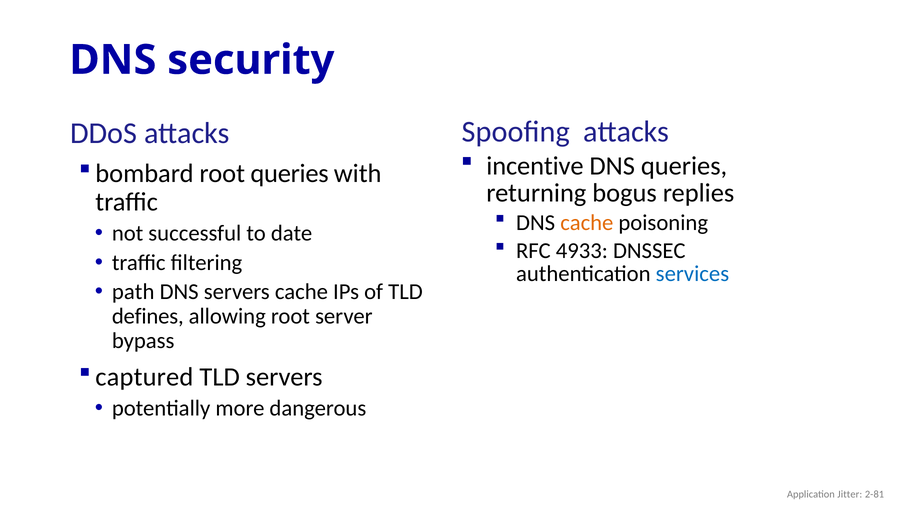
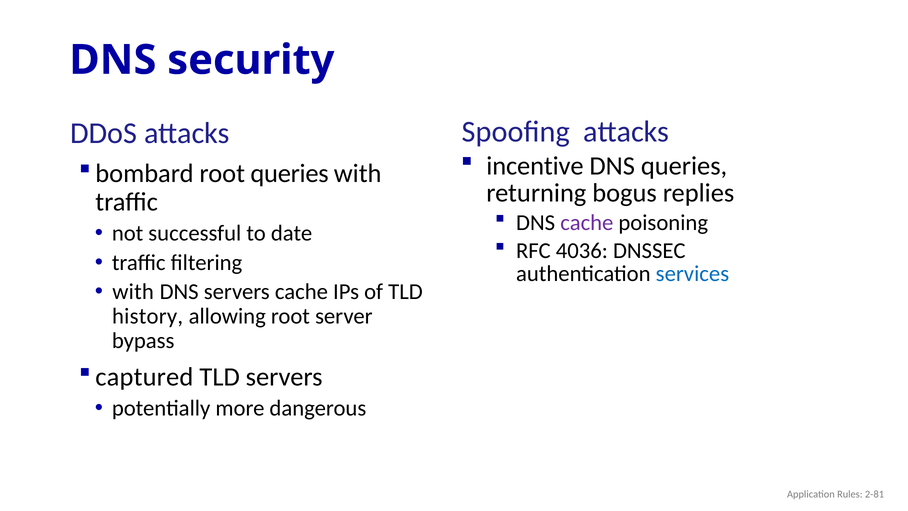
cache colour: orange -> purple (587, 223)
4933: 4933 -> 4036 (582, 251)
path: path -> with (133, 292)
defines: defines -> history (148, 316)
Jitter: Jitter -> Rules (850, 494)
